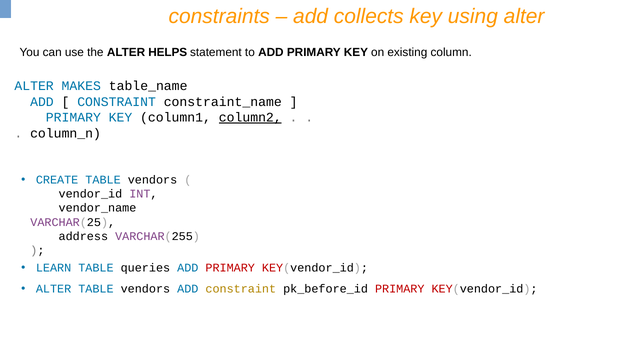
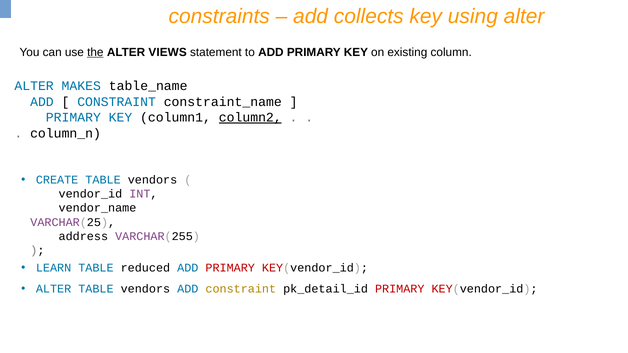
the underline: none -> present (95, 52)
HELPS: HELPS -> VIEWS (168, 52)
queries: queries -> reduced (145, 268)
pk_before_id: pk_before_id -> pk_detail_id (326, 289)
